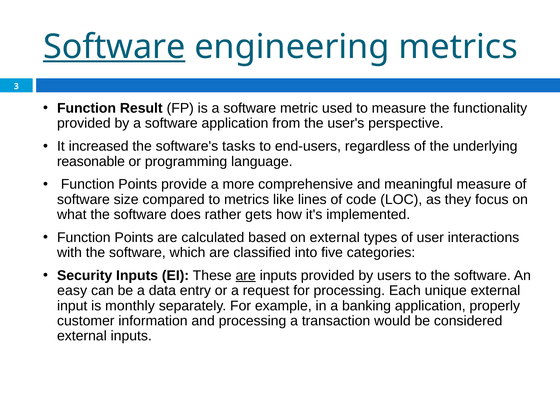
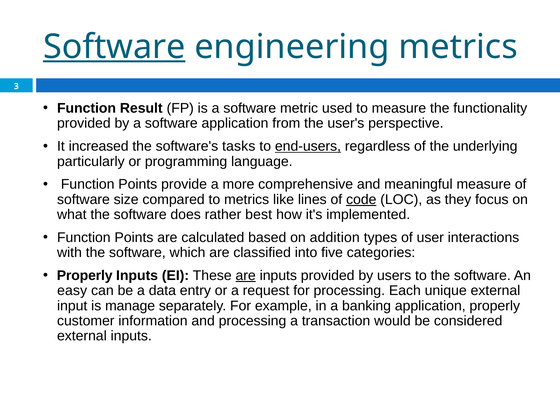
end-users underline: none -> present (308, 146)
reasonable: reasonable -> particularly (91, 161)
code underline: none -> present (361, 199)
gets: gets -> best (259, 215)
on external: external -> addition (335, 237)
Security: Security -> Properly (85, 275)
monthly: monthly -> manage (130, 306)
